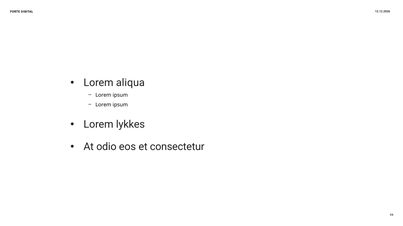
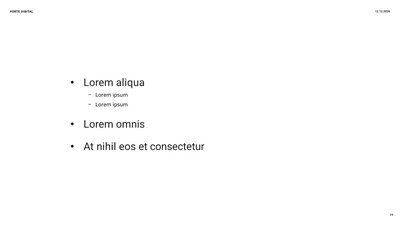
lykkes: lykkes -> omnis (130, 125)
odio: odio -> nihil (106, 147)
